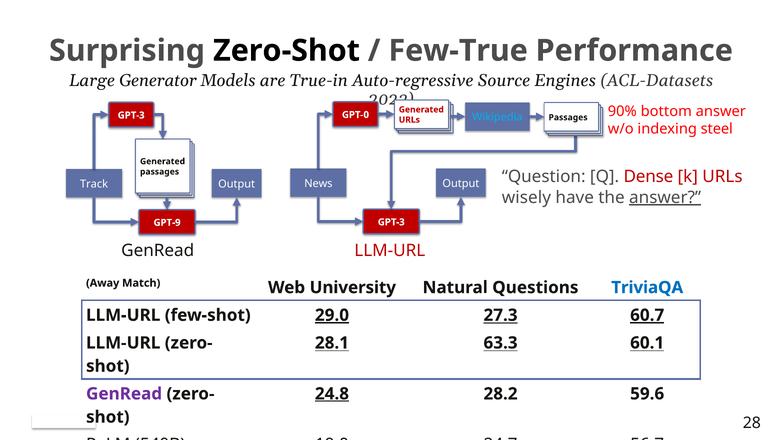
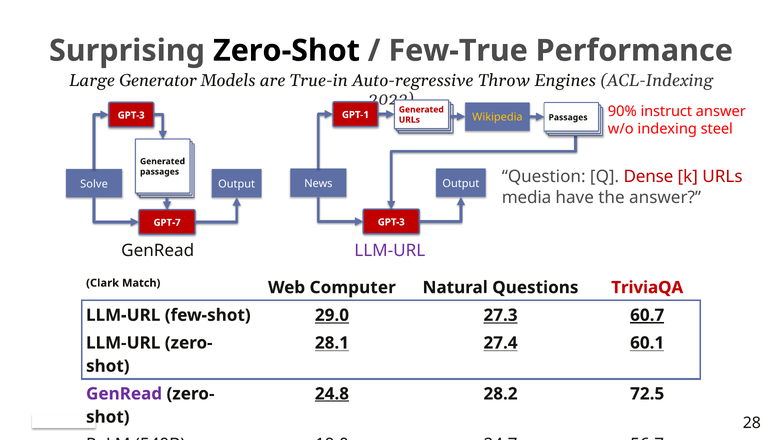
Source: Source -> Throw (504, 80)
ACL-Datasets: ACL-Datasets -> ACL-Indexing (657, 80)
bottom: bottom -> instruct (666, 111)
GPT-0: GPT-0 -> GPT-1 (355, 115)
Wikipedia colour: light blue -> yellow (497, 117)
Track: Track -> Solve (94, 184)
wisely: wisely -> media (527, 197)
answer underline: present -> none (665, 197)
GPT-9: GPT-9 -> GPT-7 (167, 223)
LLM-URL colour: red -> purple (390, 251)
Away: Away -> Clark (103, 283)
University: University -> Computer (353, 287)
TriviaQA colour: blue -> red (647, 287)
29.0 underline: present -> none (332, 315)
63.3: 63.3 -> 27.4 (501, 343)
59.6: 59.6 -> 72.5 (647, 394)
